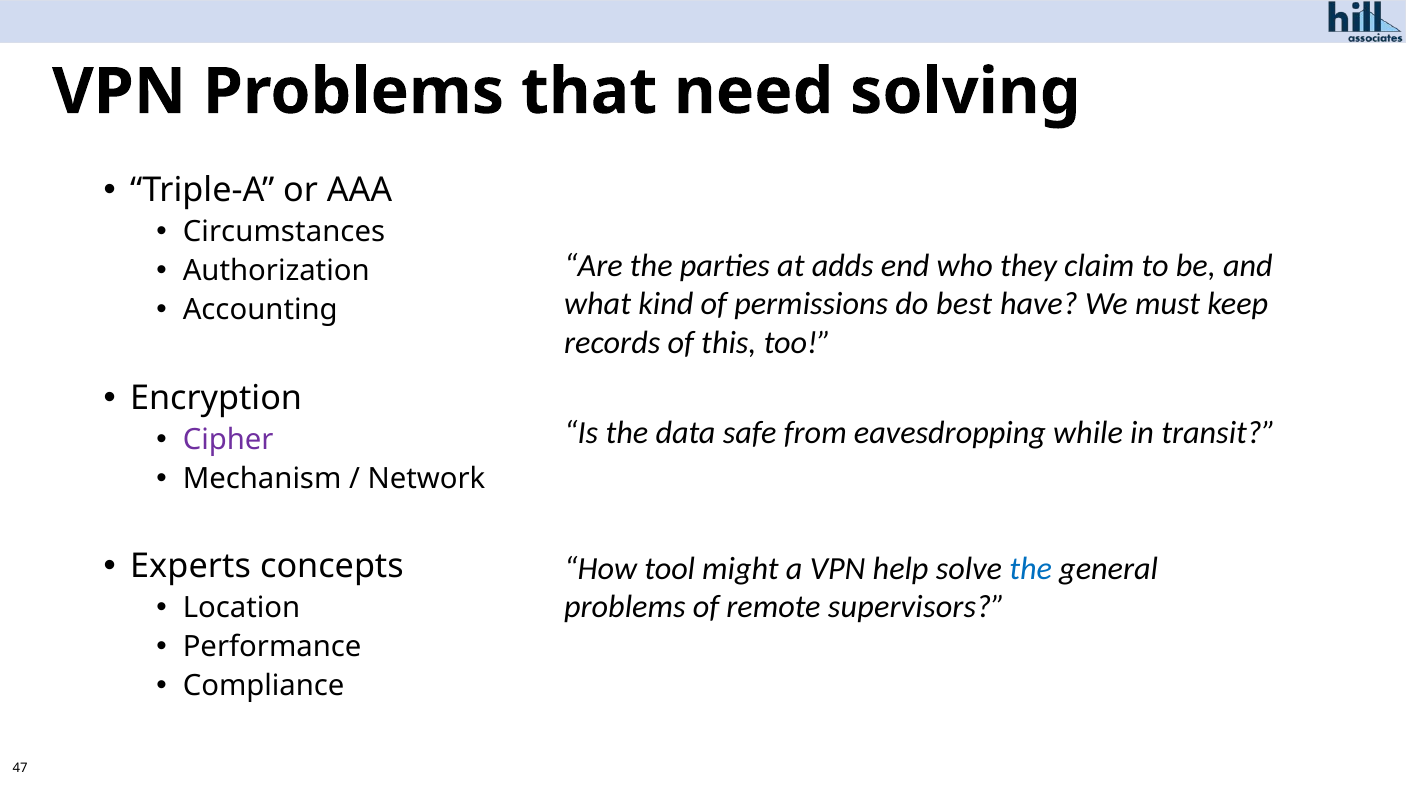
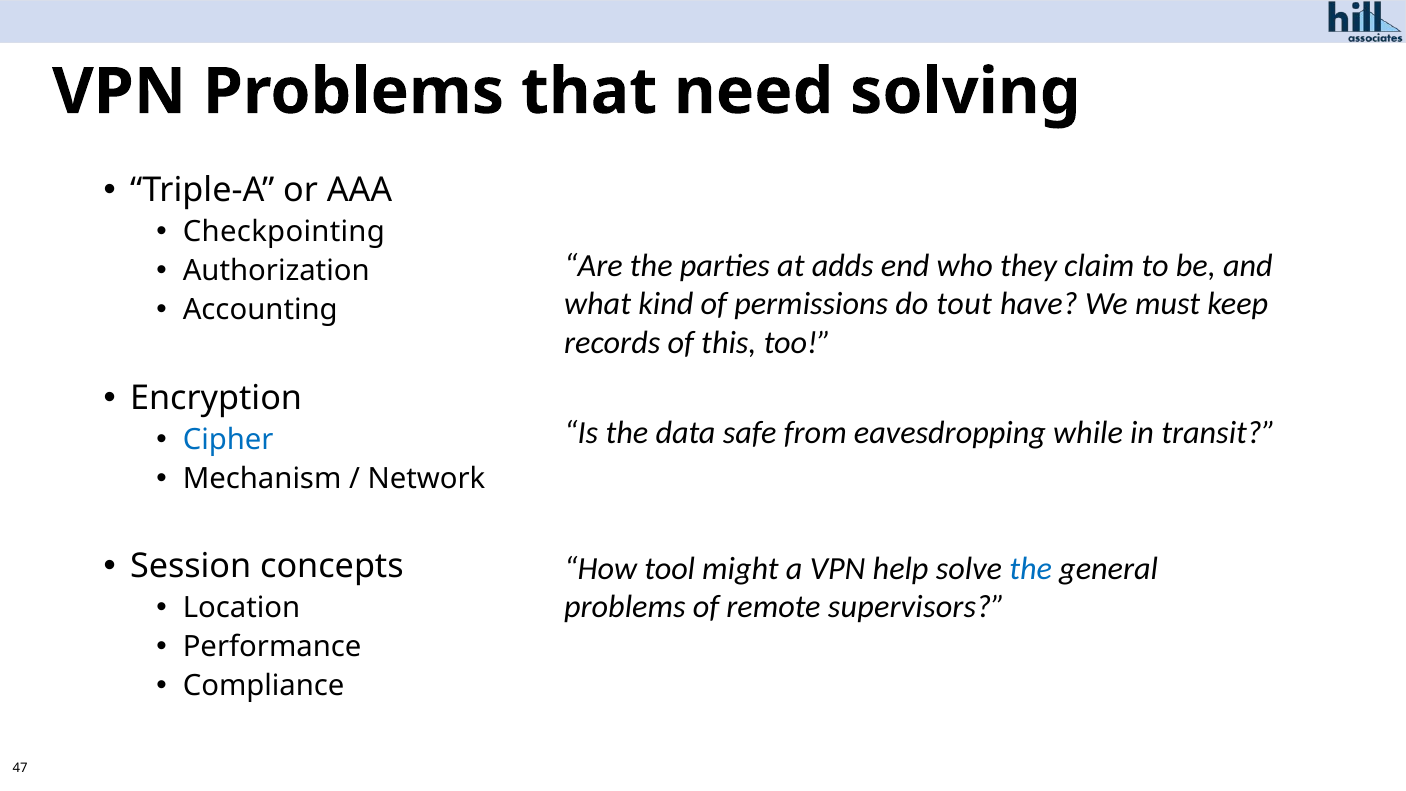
Circumstances: Circumstances -> Checkpointing (284, 232)
best: best -> tout (964, 304)
Cipher colour: purple -> blue (228, 439)
Experts: Experts -> Session (191, 566)
